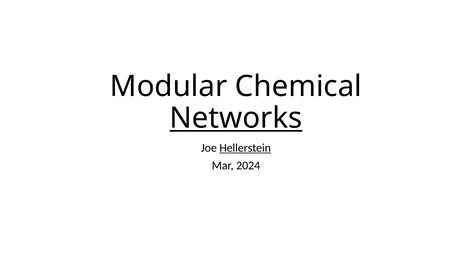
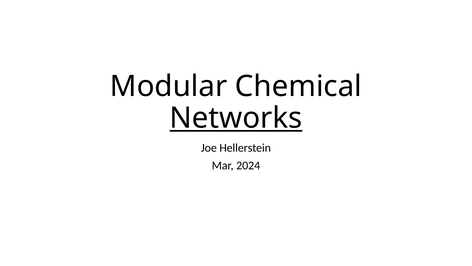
Hellerstein underline: present -> none (245, 148)
